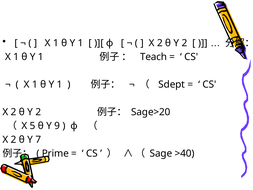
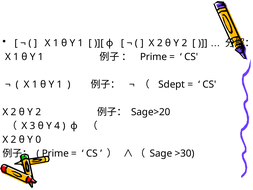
Teach: Teach -> Prime (154, 57)
5: 5 -> 3 (33, 126)
9: 9 -> 4 (57, 126)
7: 7 -> 0 (38, 139)
>40: >40 -> >30 (185, 153)
